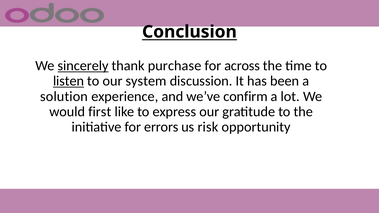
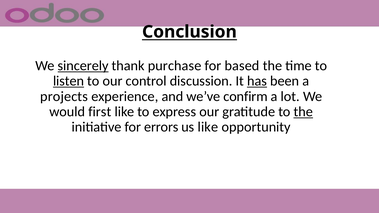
across: across -> based (242, 66)
system: system -> control (146, 81)
has underline: none -> present (257, 81)
solution: solution -> projects (64, 96)
the underline: none -> present (303, 112)
us risk: risk -> like (208, 127)
